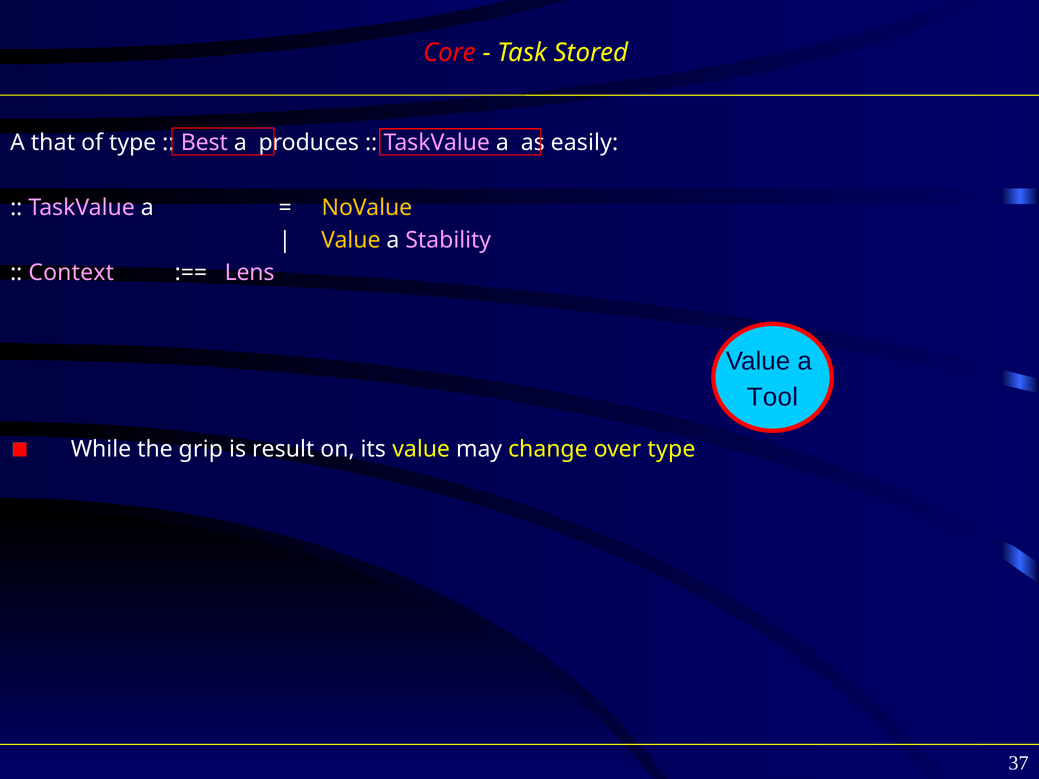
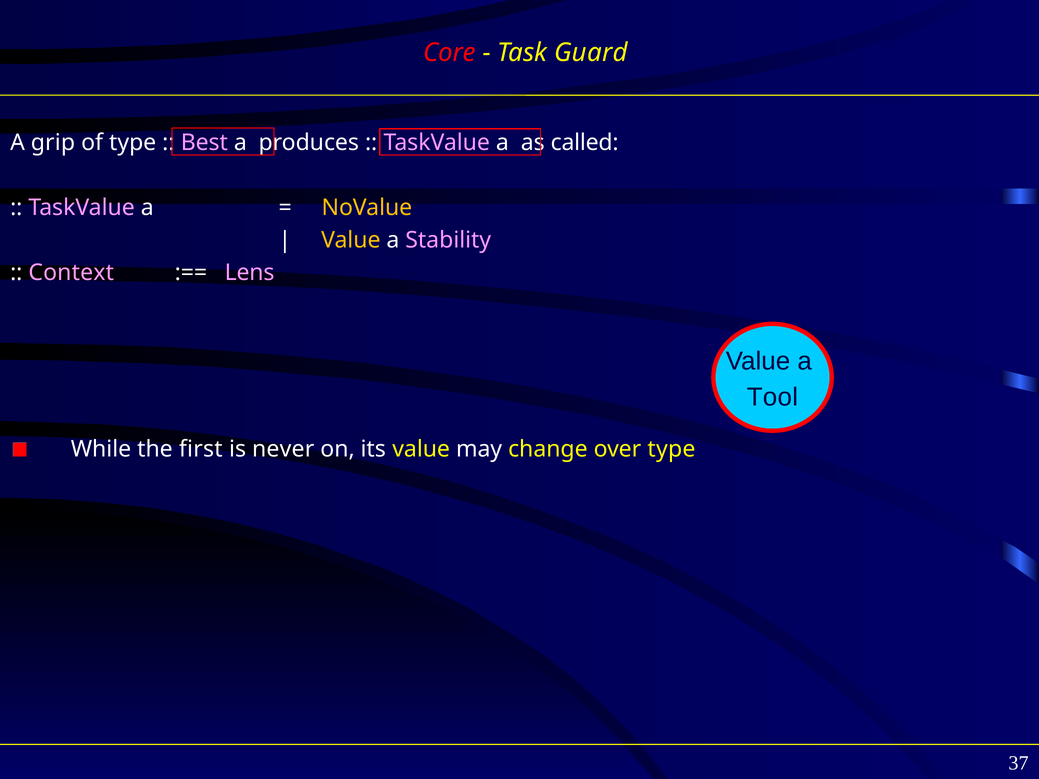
Stored: Stored -> Guard (591, 52)
that: that -> grip (53, 143)
easily: easily -> called (585, 143)
grip: grip -> first (201, 449)
result: result -> never (283, 449)
